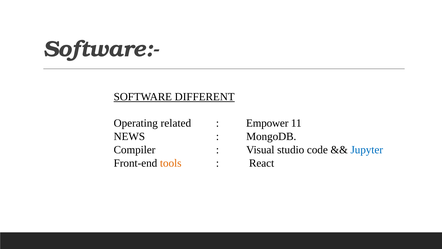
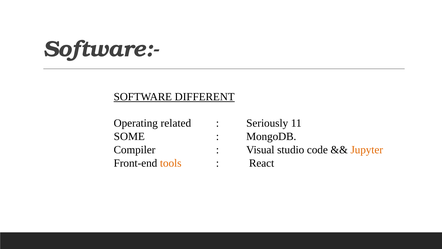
Empower: Empower -> Seriously (267, 123)
NEWS: NEWS -> SOME (129, 136)
Jupyter colour: blue -> orange (367, 150)
